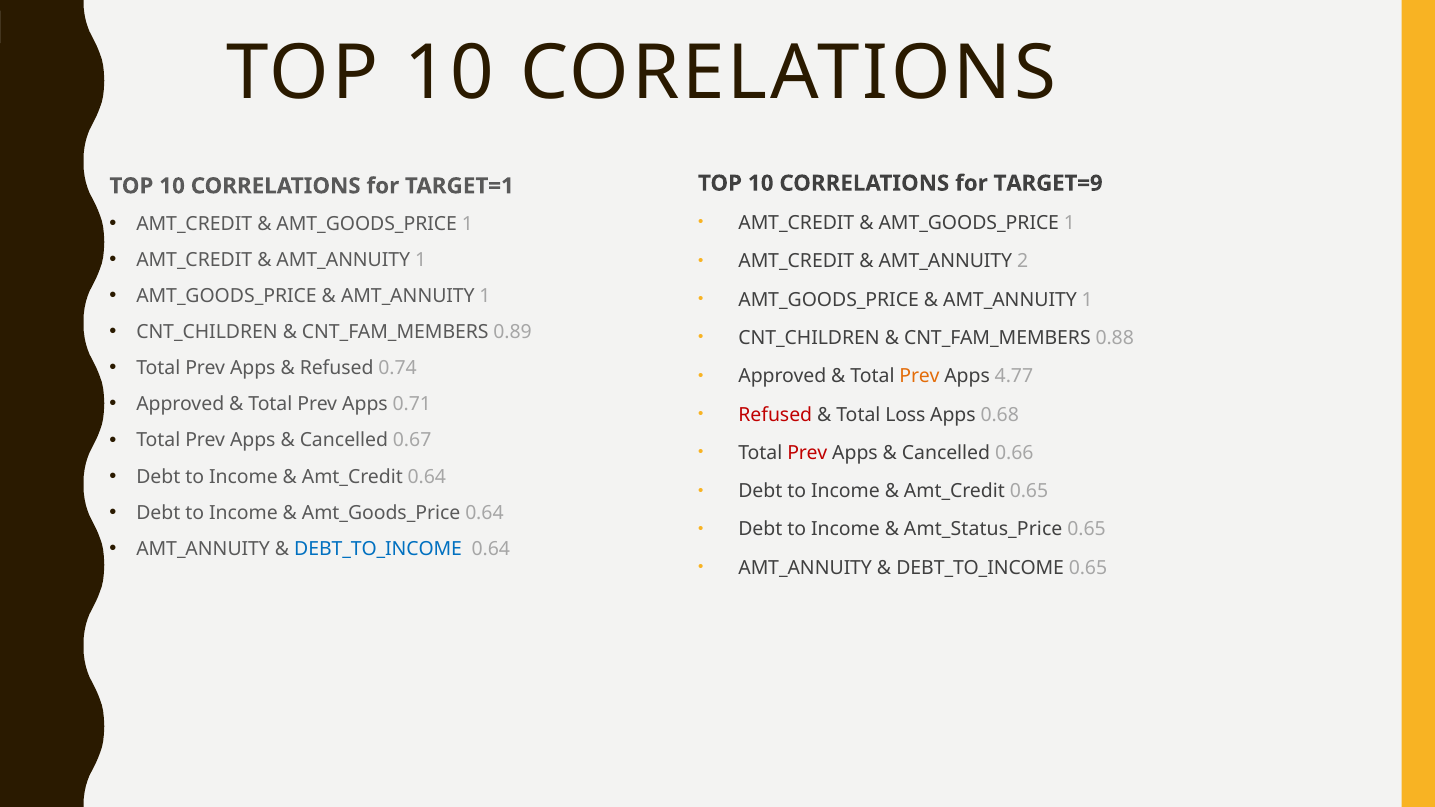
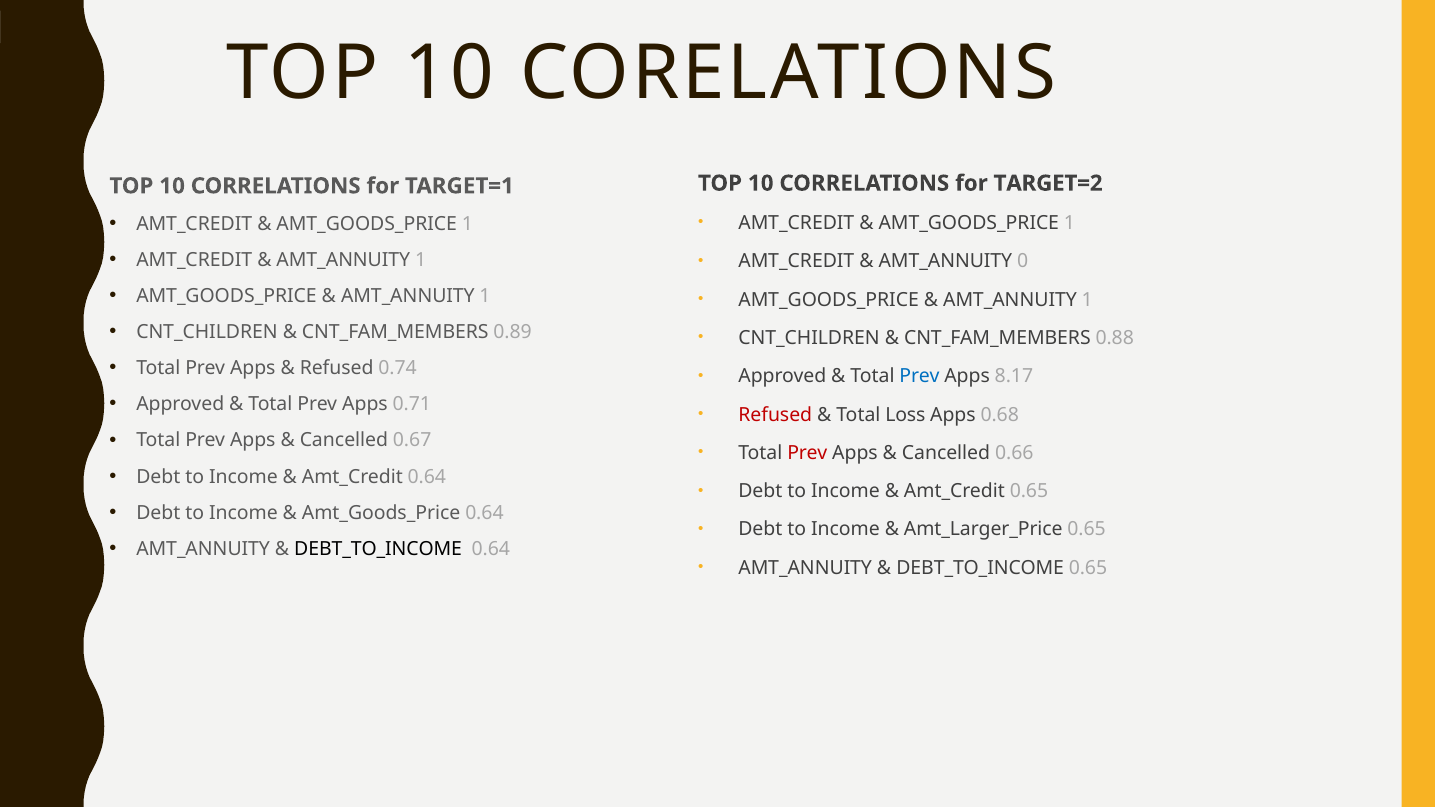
TARGET=9: TARGET=9 -> TARGET=2 (1048, 183)
2: 2 -> 0 (1023, 261)
Prev colour: orange -> blue (919, 376)
4.77: 4.77 -> 8.17 (1014, 376)
Amt_Status_Price: Amt_Status_Price -> Amt_Larger_Price (983, 530)
DEBT_TO_INCOME colour: blue -> black (378, 549)
